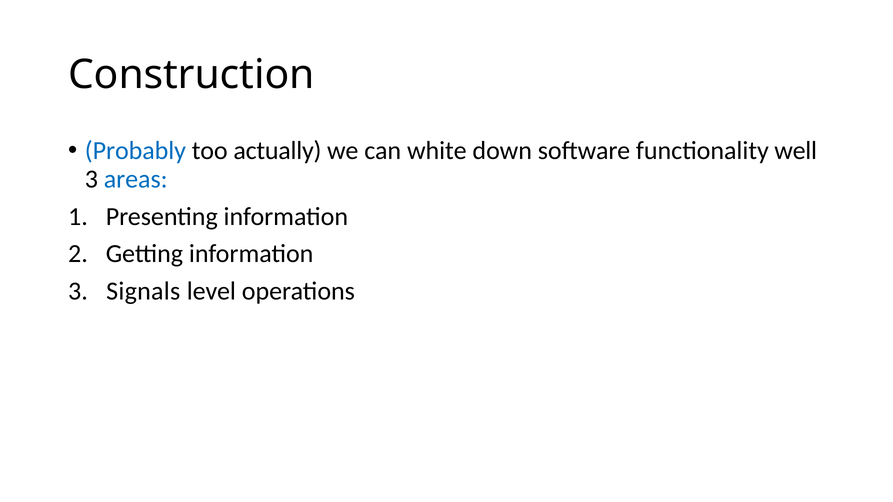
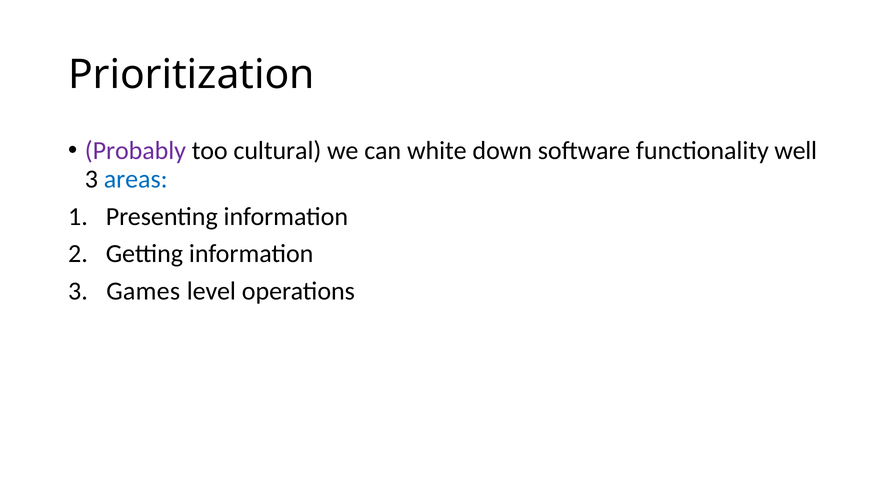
Construction: Construction -> Prioritization (191, 75)
Probably colour: blue -> purple (135, 151)
actually: actually -> cultural (277, 151)
Signals: Signals -> Games (143, 291)
